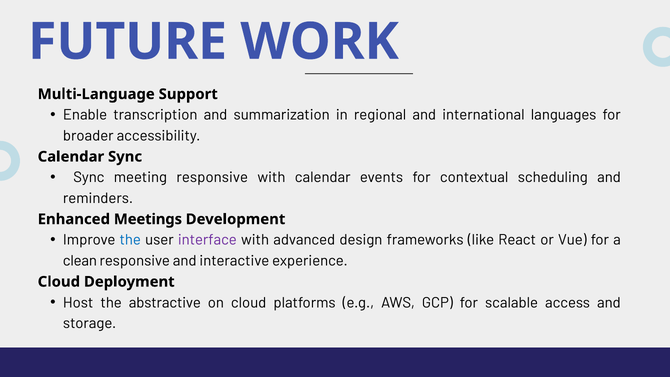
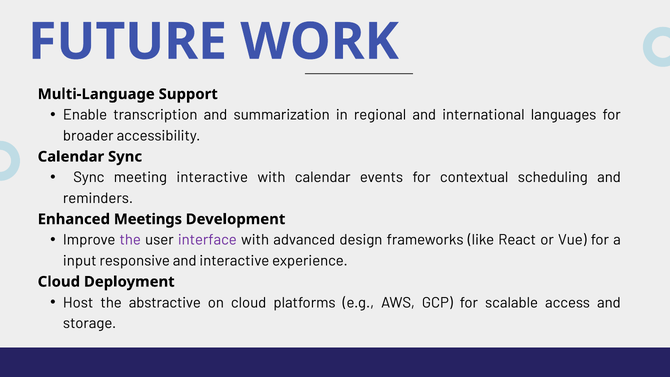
meeting responsive: responsive -> interactive (212, 177)
the colour: blue -> purple (130, 240)
clean: clean -> input (80, 261)
